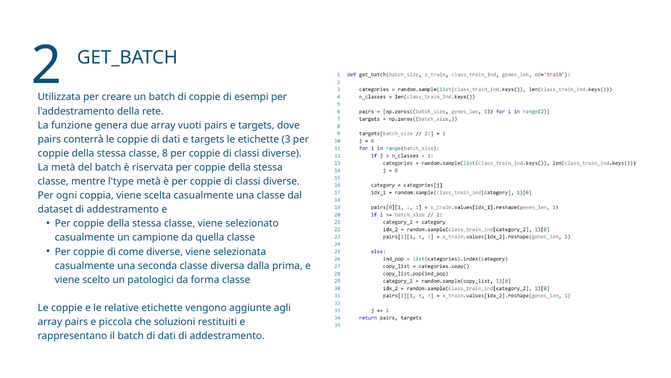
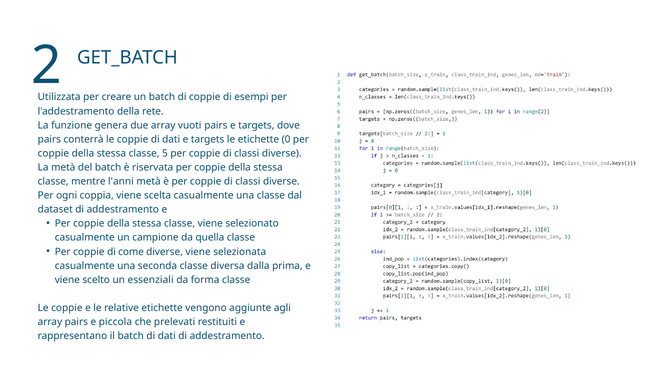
3: 3 -> 0 (286, 139)
8: 8 -> 5 (165, 153)
l'type: l'type -> l'anni (121, 181)
patologici: patologici -> essenziali (151, 279)
soluzioni: soluzioni -> prelevati (175, 321)
